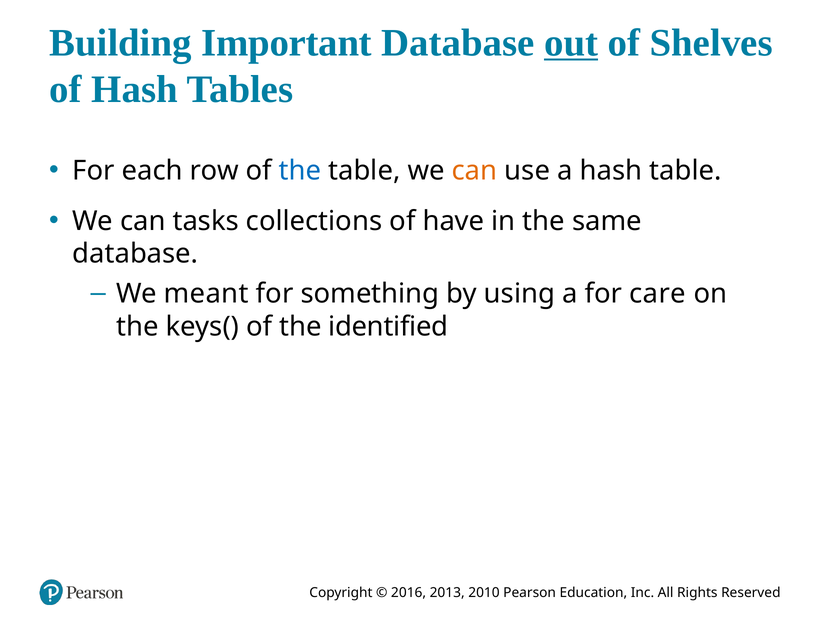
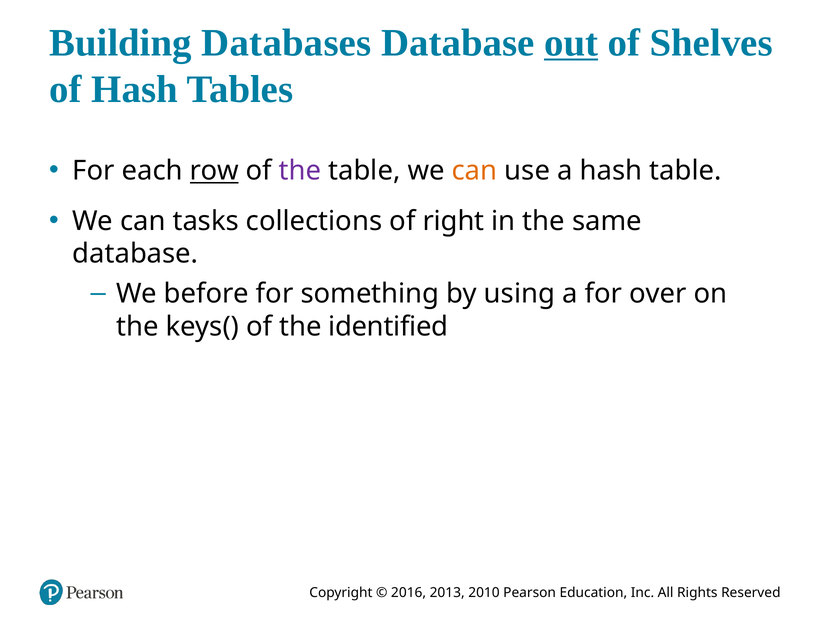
Important: Important -> Databases (286, 43)
row underline: none -> present (214, 171)
the colour: blue -> purple (300, 171)
have: have -> right (453, 221)
meant: meant -> before (206, 294)
care: care -> over (658, 294)
